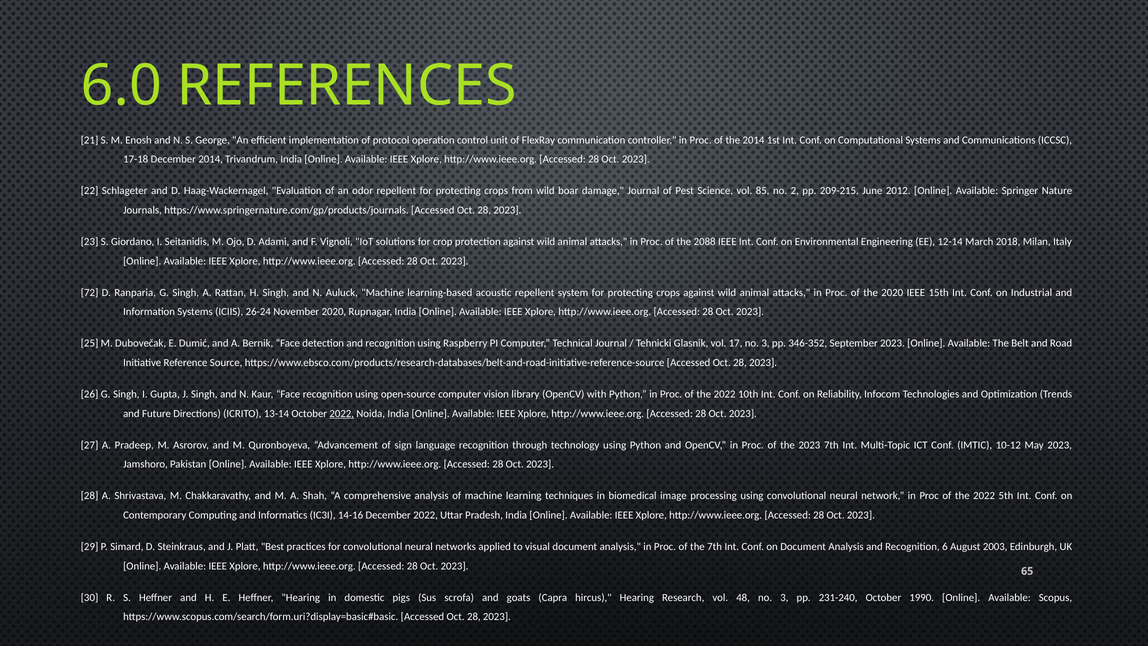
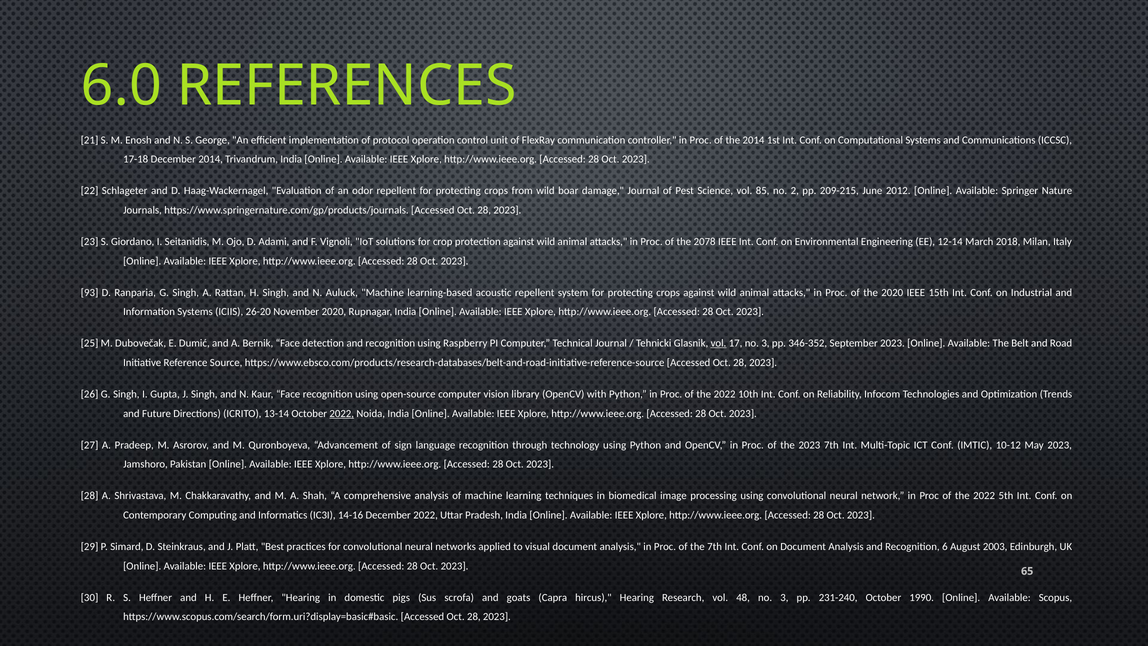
2088: 2088 -> 2078 (705, 242)
72: 72 -> 93 (90, 292)
26-24: 26-24 -> 26-20 (258, 312)
vol underline: none -> present (718, 343)
